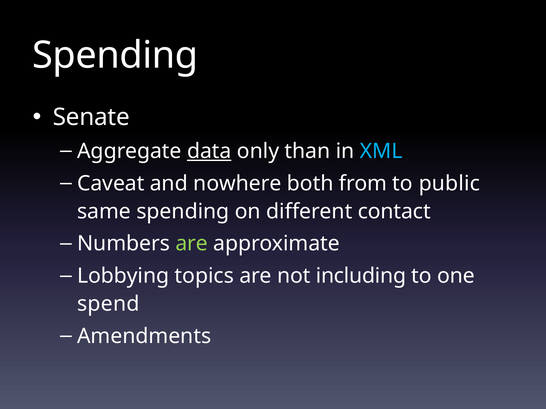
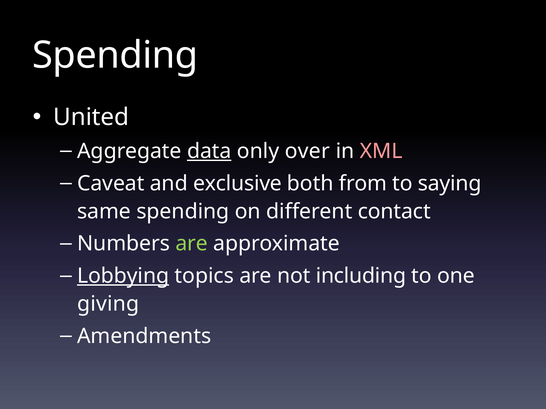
Senate: Senate -> United (91, 117)
than: than -> over (307, 151)
XML colour: light blue -> pink (381, 151)
nowhere: nowhere -> exclusive (238, 184)
public: public -> saying (450, 184)
Lobbying underline: none -> present (123, 276)
spend: spend -> giving (108, 304)
